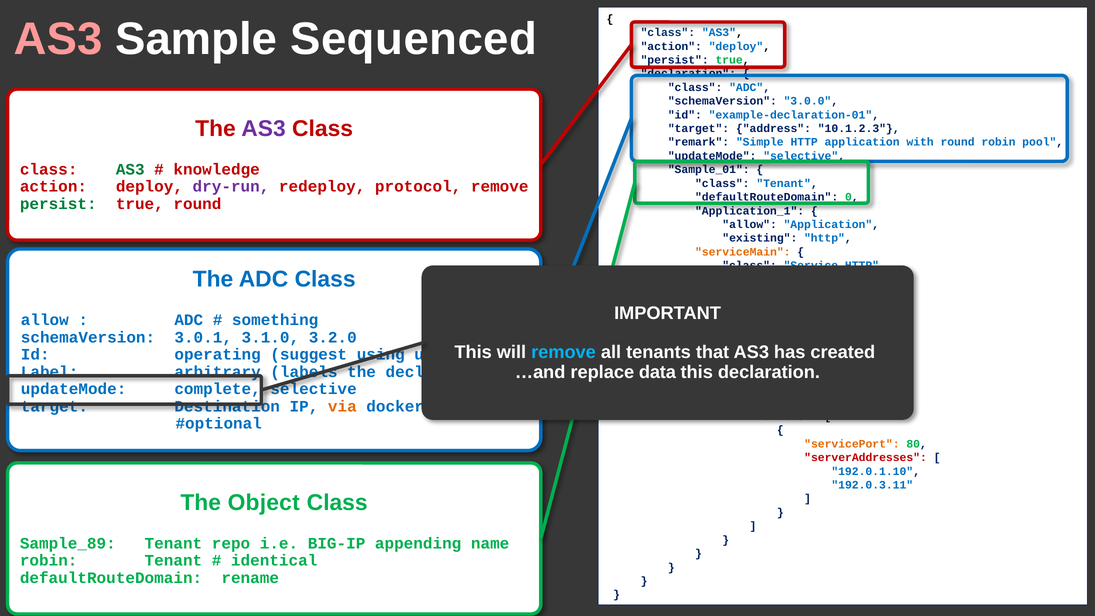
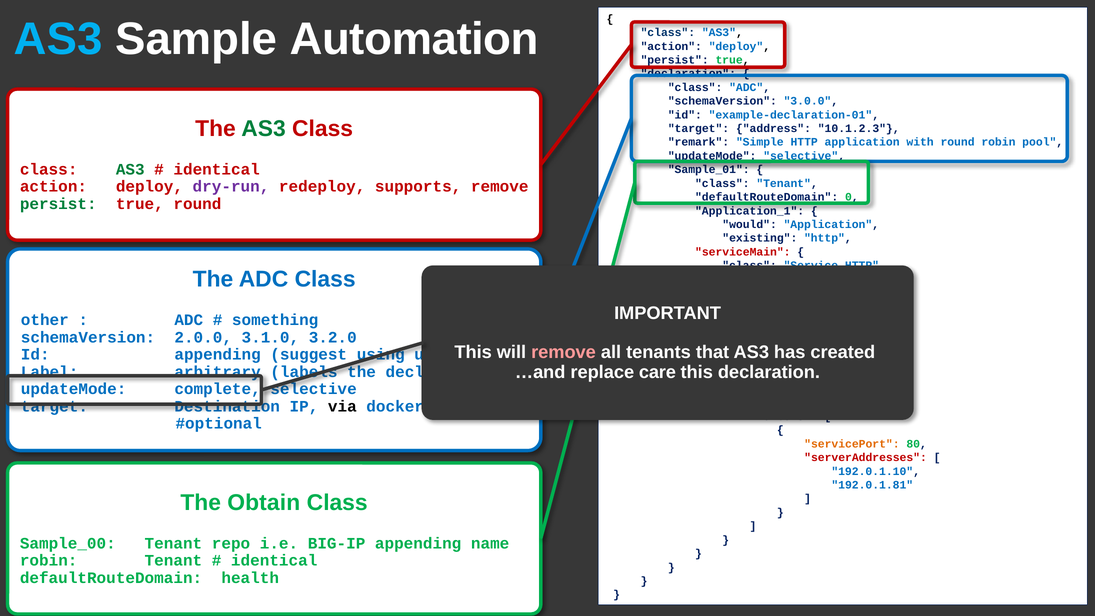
AS3 colour: pink -> light blue (58, 39)
Sequenced: Sequenced -> Automation (414, 39)
AS3 colour: purple -> green (264, 129)
knowledge: knowledge -> identical (217, 169)
protocol: protocol -> supports (418, 187)
allow: allow -> would (750, 224)
serviceMain colour: orange -> red (743, 252)
allow: allow -> other (45, 320)
3.0.1: 3.0.1 -> 2.0.0 (203, 337)
remove colour: light blue -> pink (564, 352)
Id operating: operating -> appending (218, 354)
data: data -> care (657, 372)
via colour: orange -> black (342, 406)
192.0.3.11: 192.0.3.11 -> 192.0.1.81 (872, 485)
Object: Object -> Obtain (264, 503)
Sample_89: Sample_89 -> Sample_00 (68, 543)
rename: rename -> health (250, 578)
